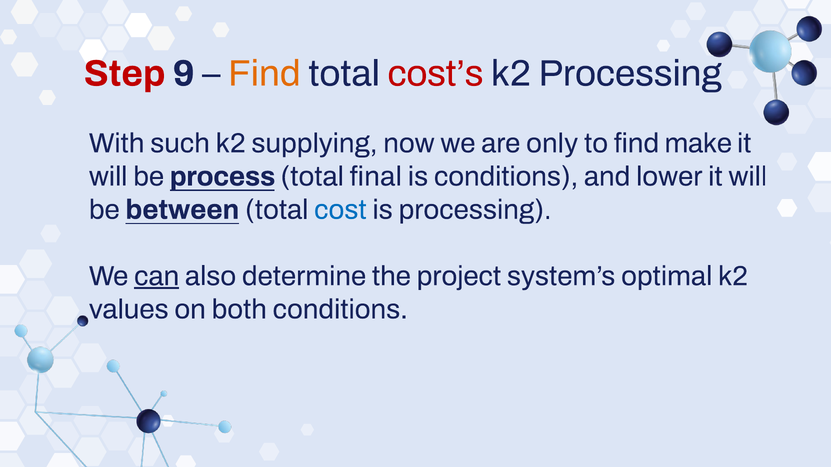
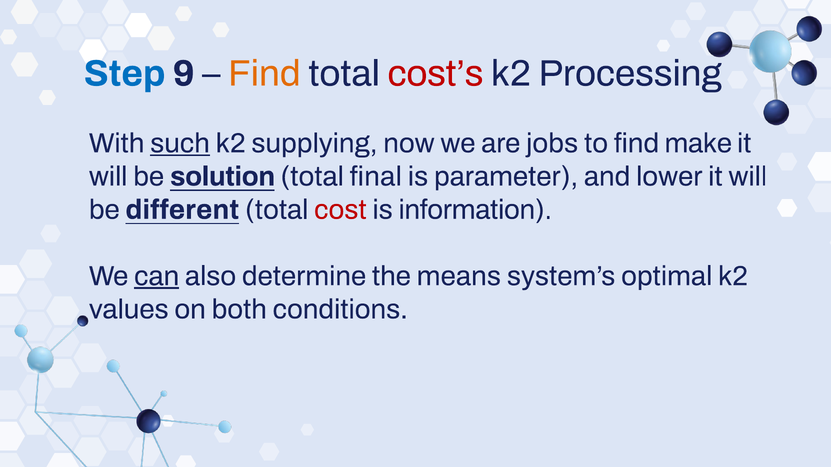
Step colour: red -> blue (124, 73)
such underline: none -> present (180, 143)
only: only -> jobs (552, 143)
process: process -> solution (223, 177)
is conditions: conditions -> parameter (506, 177)
between: between -> different (182, 210)
cost colour: blue -> red (340, 210)
is processing: processing -> information (475, 210)
project: project -> means (459, 276)
